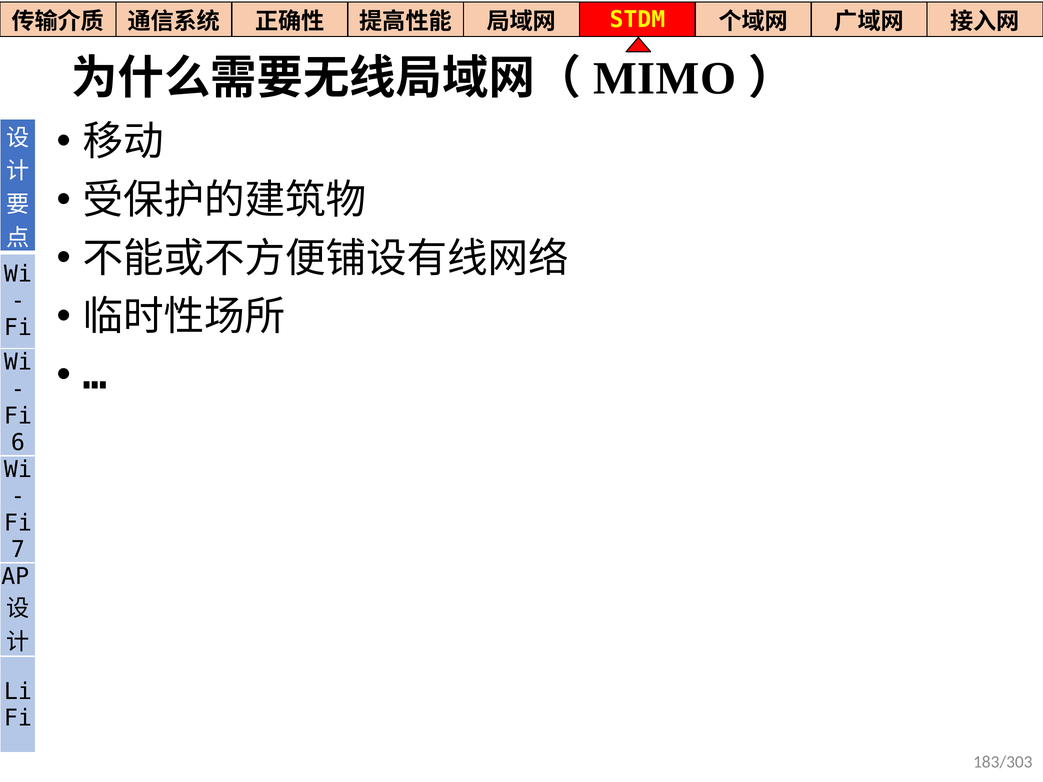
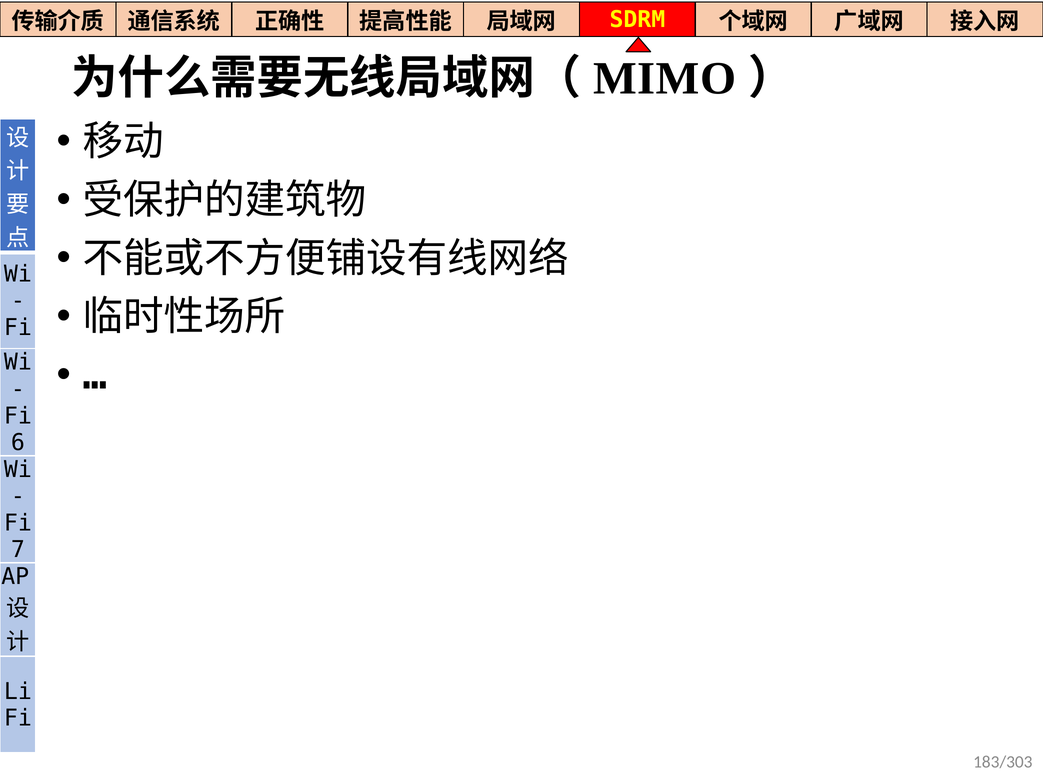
STDM: STDM -> SDRM (637, 20)
